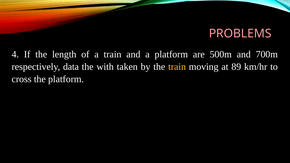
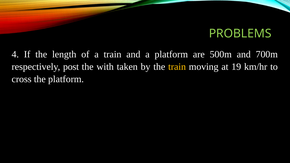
PROBLEMS colour: pink -> light green (240, 33)
data: data -> post (71, 67)
89: 89 -> 19 (236, 67)
